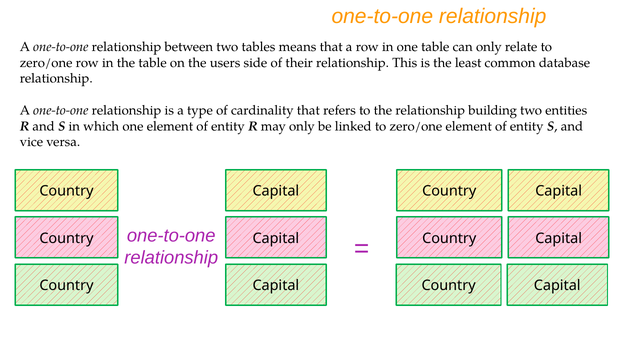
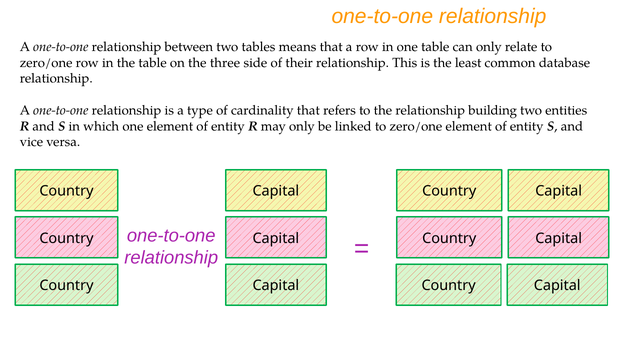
users: users -> three (225, 63)
